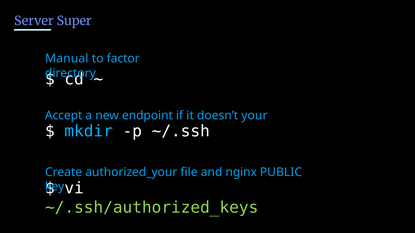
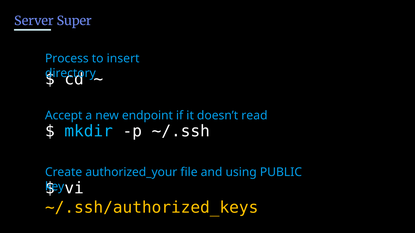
Manual: Manual -> Process (67, 59)
factor: factor -> insert (123, 59)
your: your -> read (254, 116)
nginx: nginx -> using (241, 173)
~/.ssh/authorized_keys colour: light green -> yellow (152, 208)
